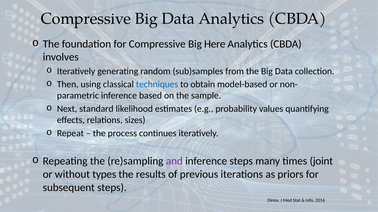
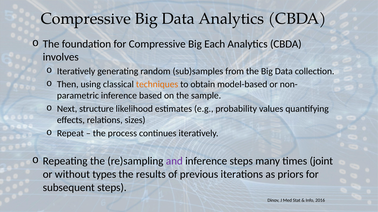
Here: Here -> Each (215, 44)
techniques colour: blue -> orange (157, 85)
standard: standard -> structure (96, 109)
